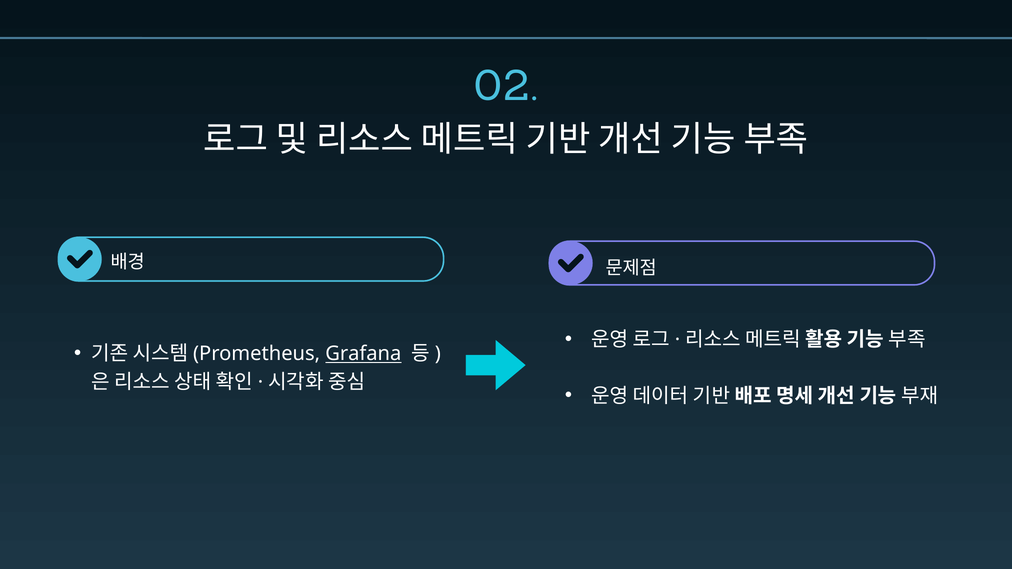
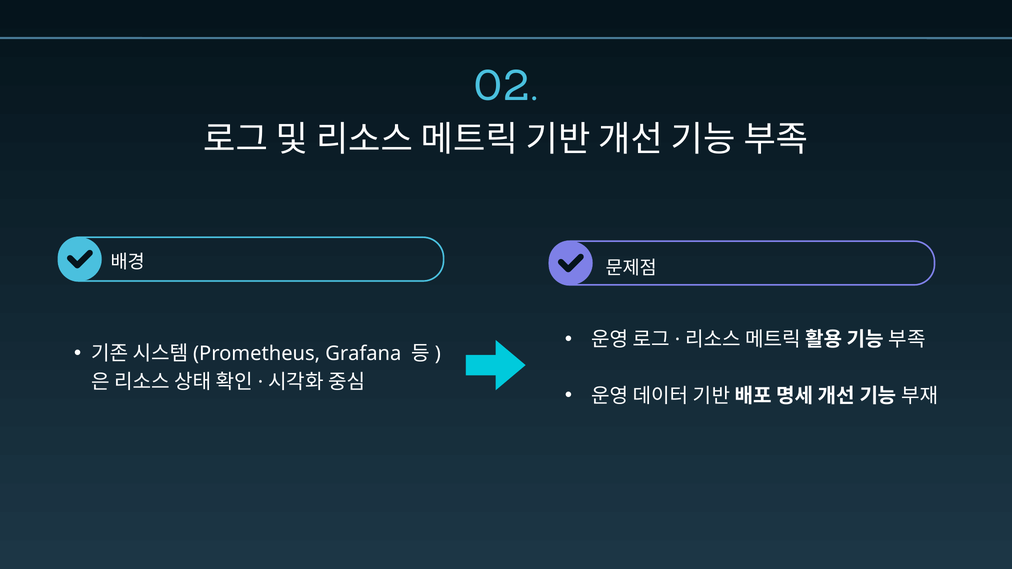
Grafana underline: present -> none (363, 354)
